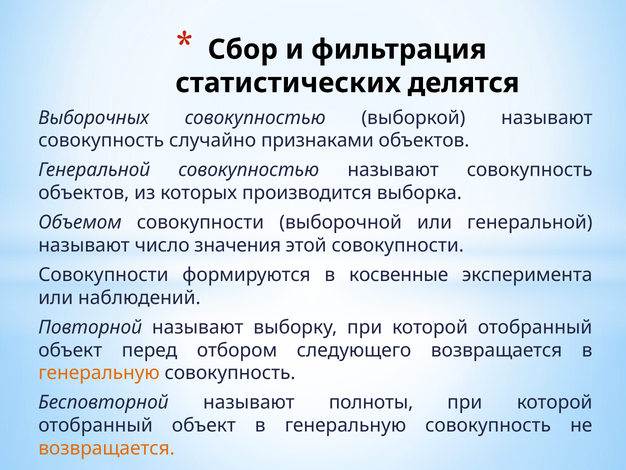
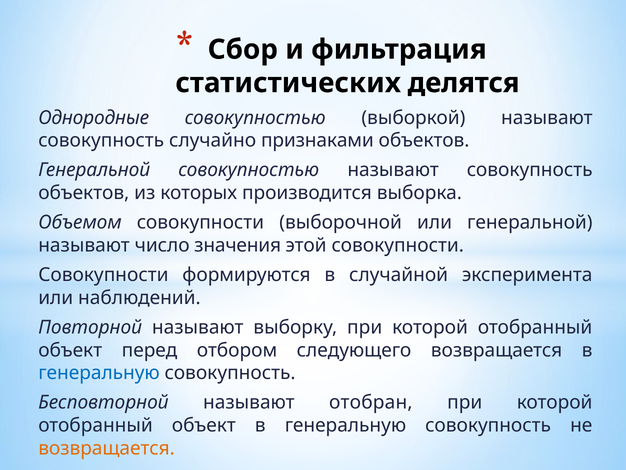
Выборочных: Выборочных -> Однородные (94, 118)
косвенные: косвенные -> случайной (399, 275)
генеральную colour: orange -> blue (99, 373)
полноты: полноты -> отобран (371, 402)
